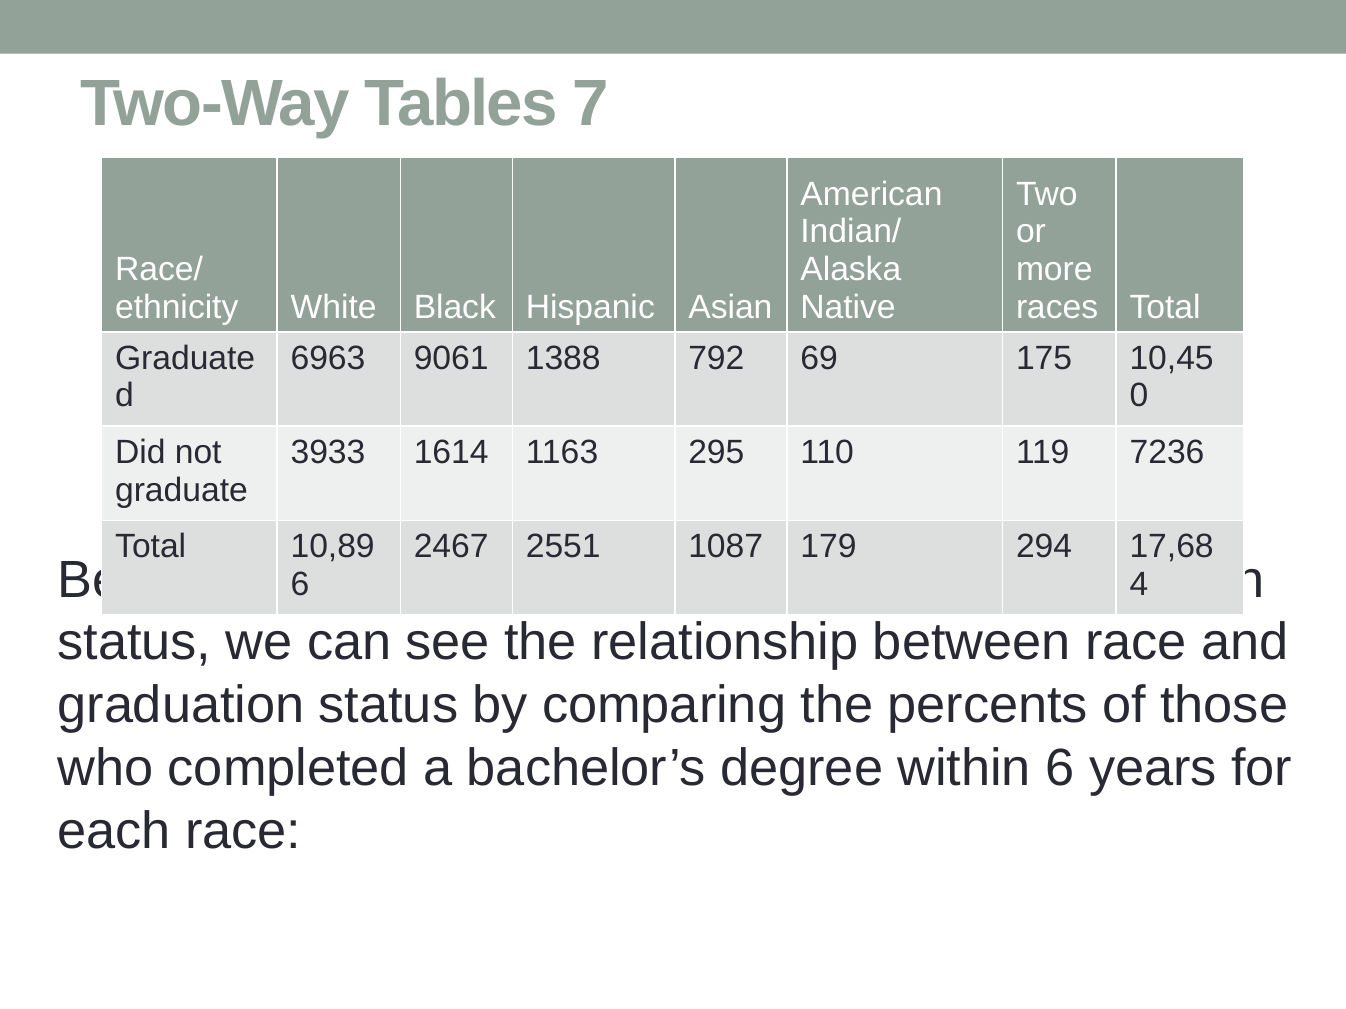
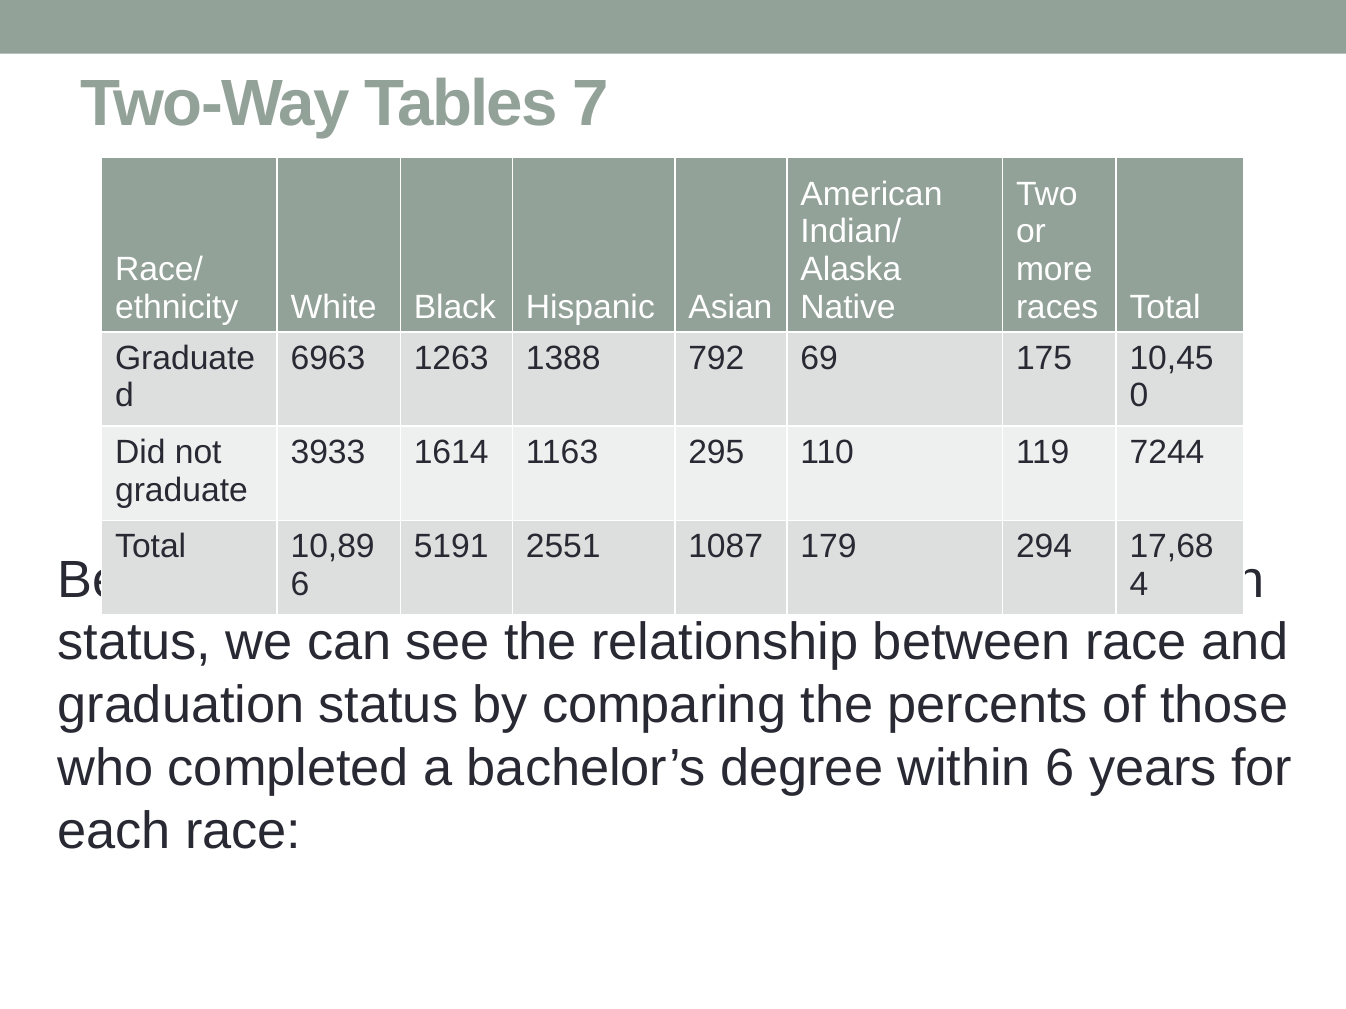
9061: 9061 -> 1263 (451, 358)
7236: 7236 -> 7244 (1167, 452)
2467: 2467 -> 5191 (451, 547)
